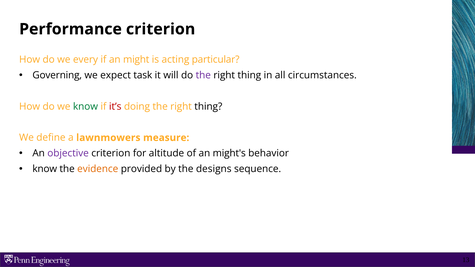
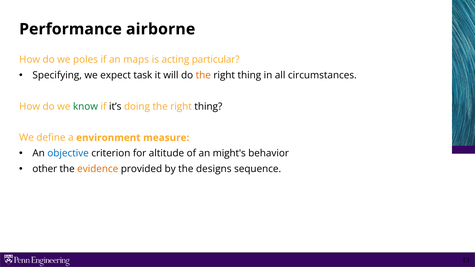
Performance criterion: criterion -> airborne (161, 29)
every: every -> poles (85, 60)
might: might -> maps (136, 60)
Governing: Governing -> Specifying (57, 75)
the colour: purple -> orange (203, 75)
it’s colour: red -> black (115, 107)
lawnmowers: lawnmowers -> environment (108, 138)
objective colour: purple -> blue (68, 153)
know: know -> other (45, 169)
